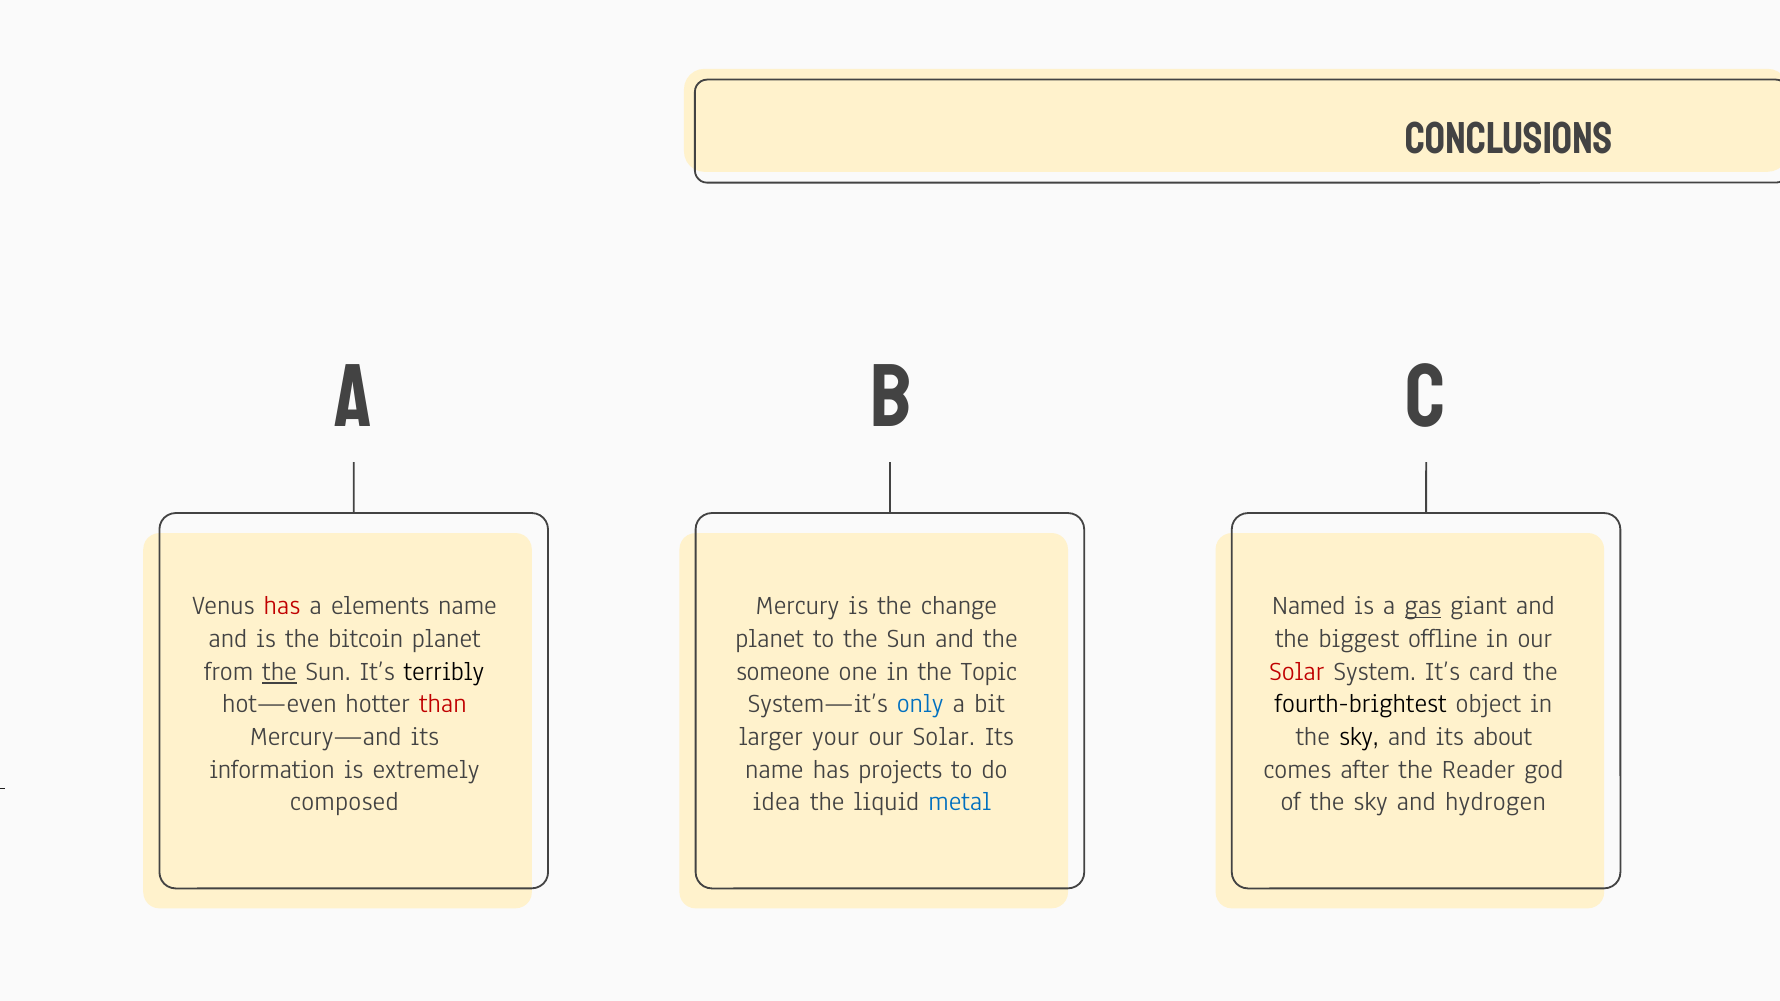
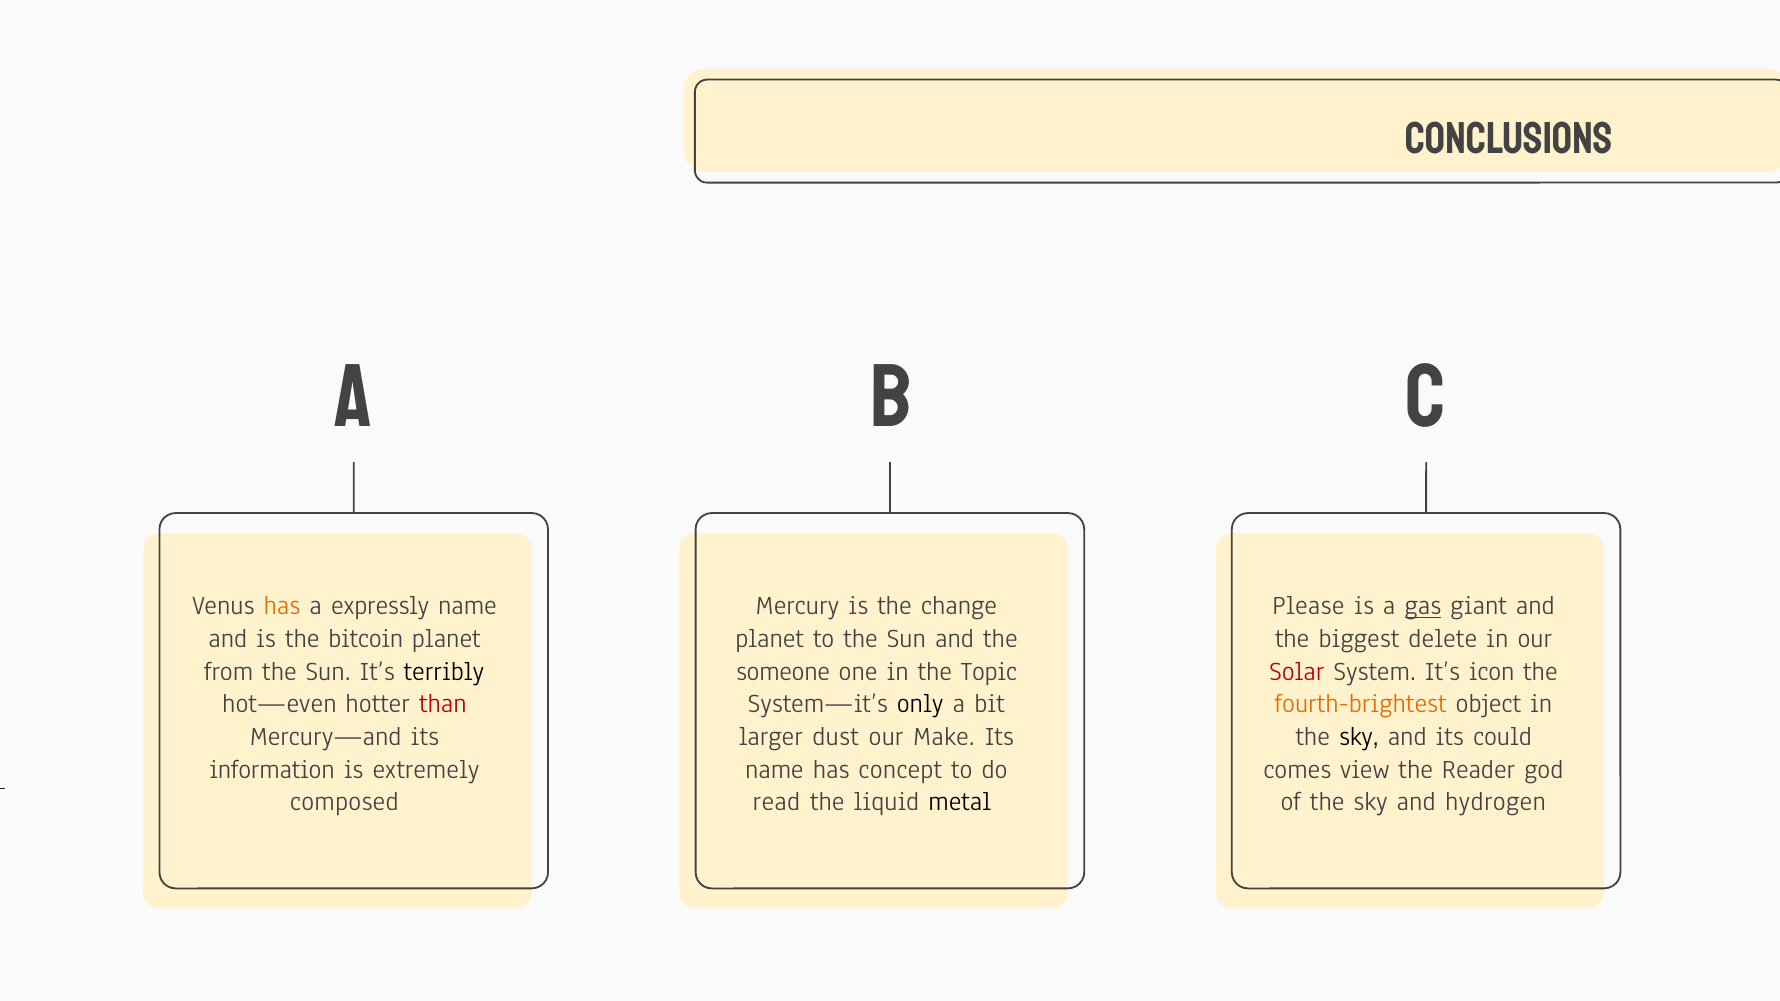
has colour: red -> orange (282, 606)
elements: elements -> expressly (380, 606)
Named: Named -> Please (1308, 606)
offline: offline -> delete (1443, 639)
the underline: present -> none (279, 671)
card: card -> icon (1492, 671)
only colour: blue -> black (920, 704)
fourth-brightest colour: black -> orange (1361, 704)
your: your -> dust (836, 737)
Solar: Solar -> Make (944, 737)
about: about -> could (1502, 737)
projects: projects -> concept (900, 769)
after: after -> view (1365, 769)
idea: idea -> read (776, 802)
metal colour: blue -> black (960, 802)
